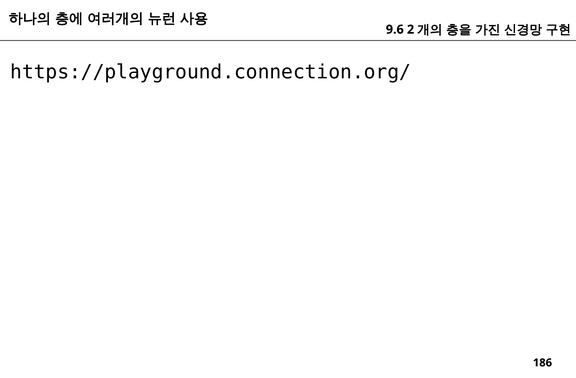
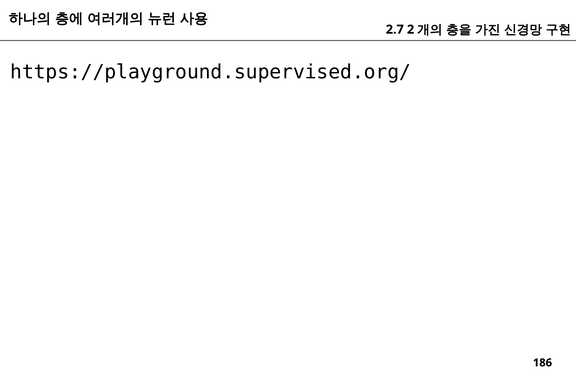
9.6: 9.6 -> 2.7 (395, 30)
https://playground.connection.org/: https://playground.connection.org/ -> https://playground.supervised.org/ (211, 72)
